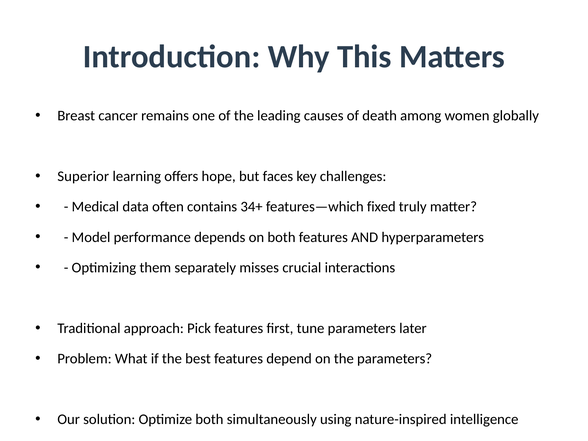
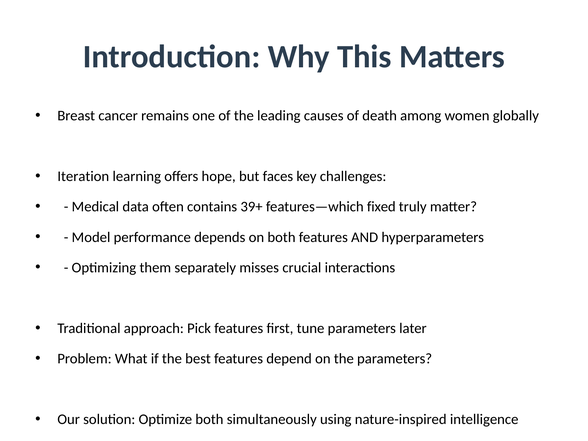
Superior: Superior -> Iteration (83, 176)
34+: 34+ -> 39+ (252, 207)
